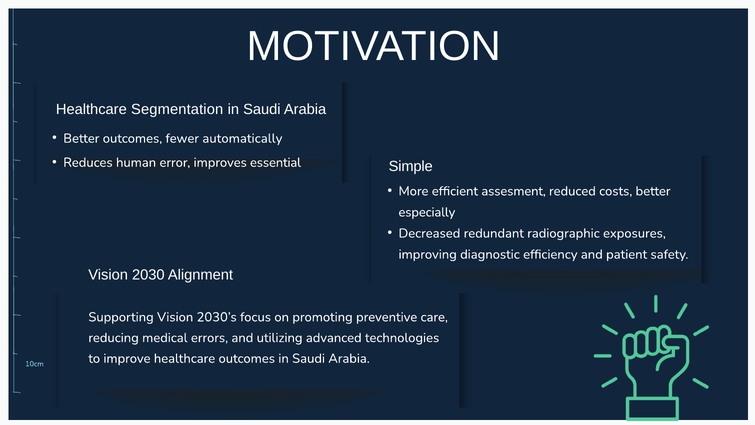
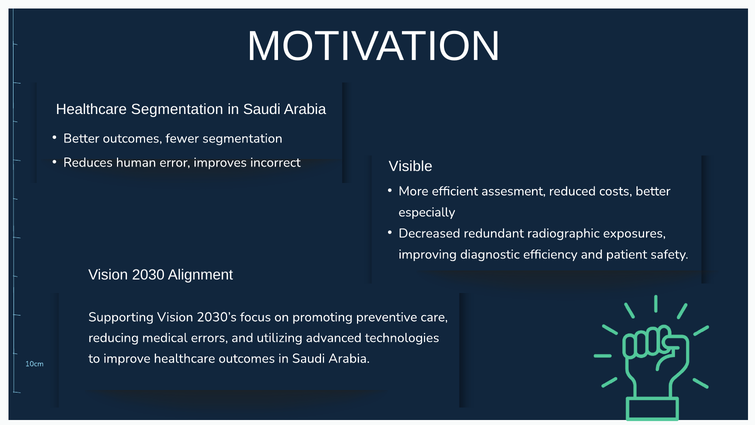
fewer automatically: automatically -> segmentation (242, 138)
essential: essential -> incorrect (275, 162)
Simple: Simple -> Visible (411, 166)
